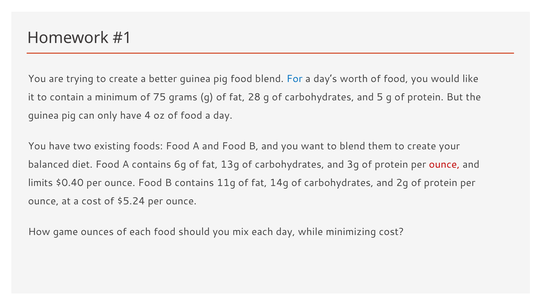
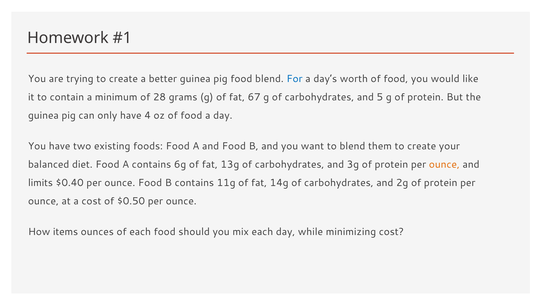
75: 75 -> 28 (159, 97)
28: 28 -> 67 (254, 97)
ounce colour: red -> orange (444, 164)
$5.24: $5.24 -> $0.50 (131, 201)
game: game -> items (66, 231)
